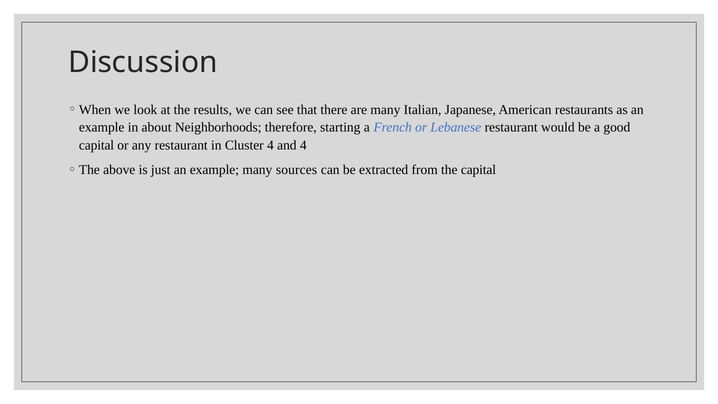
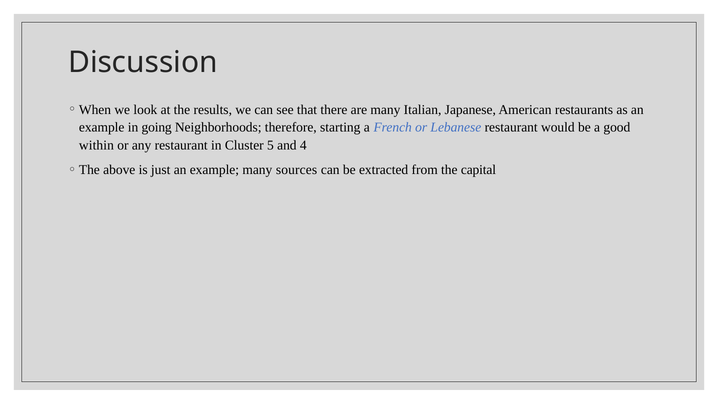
about: about -> going (157, 127)
capital: capital -> within (96, 145)
Cluster 4: 4 -> 5 (270, 145)
